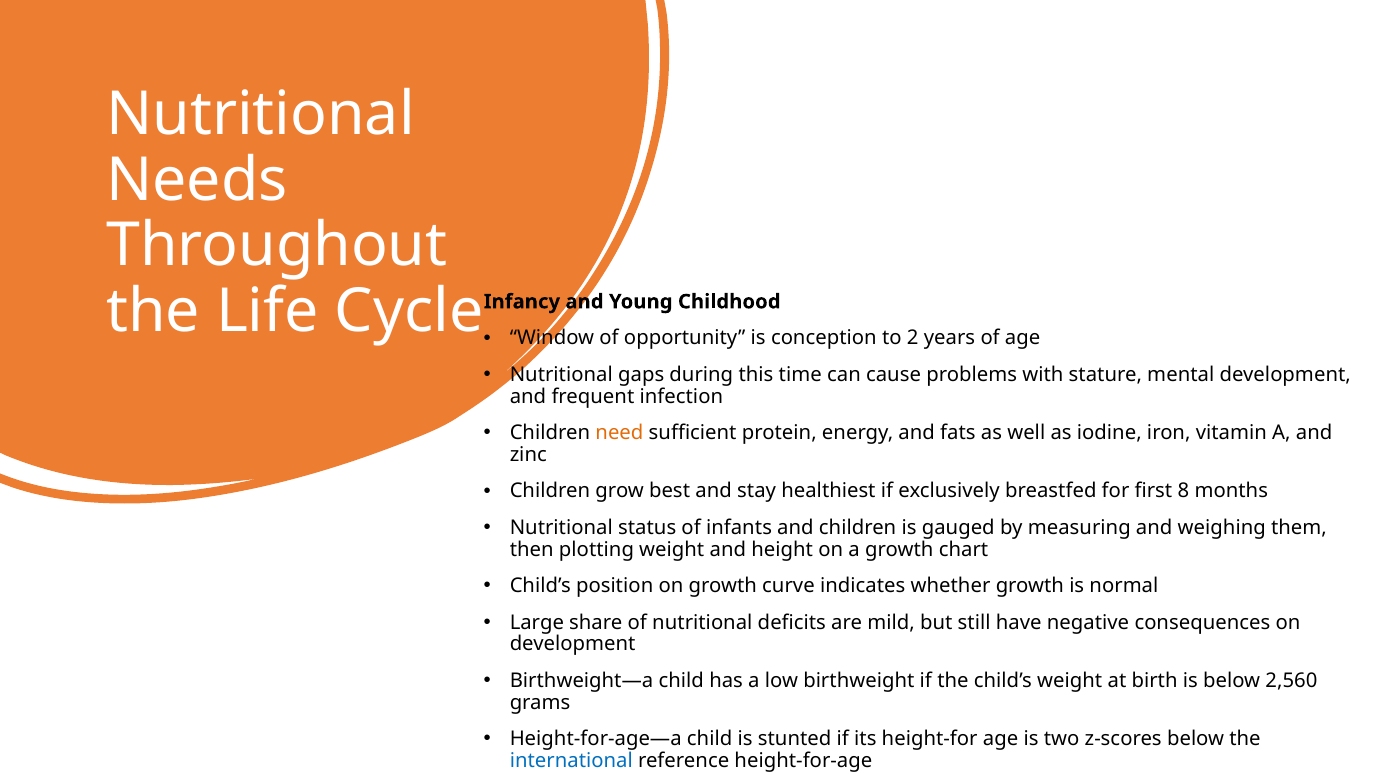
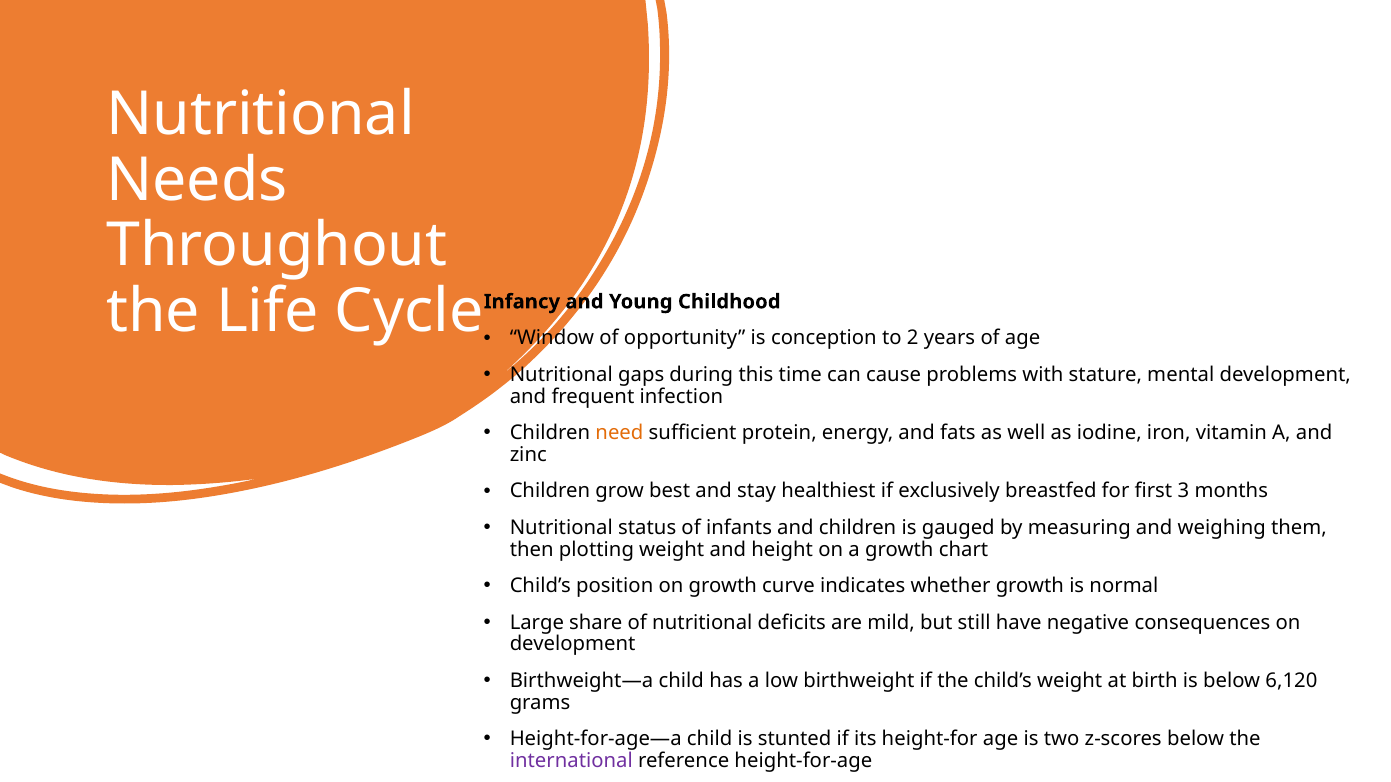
8: 8 -> 3 (1183, 491)
2,560: 2,560 -> 6,120 (1291, 681)
international colour: blue -> purple (571, 761)
